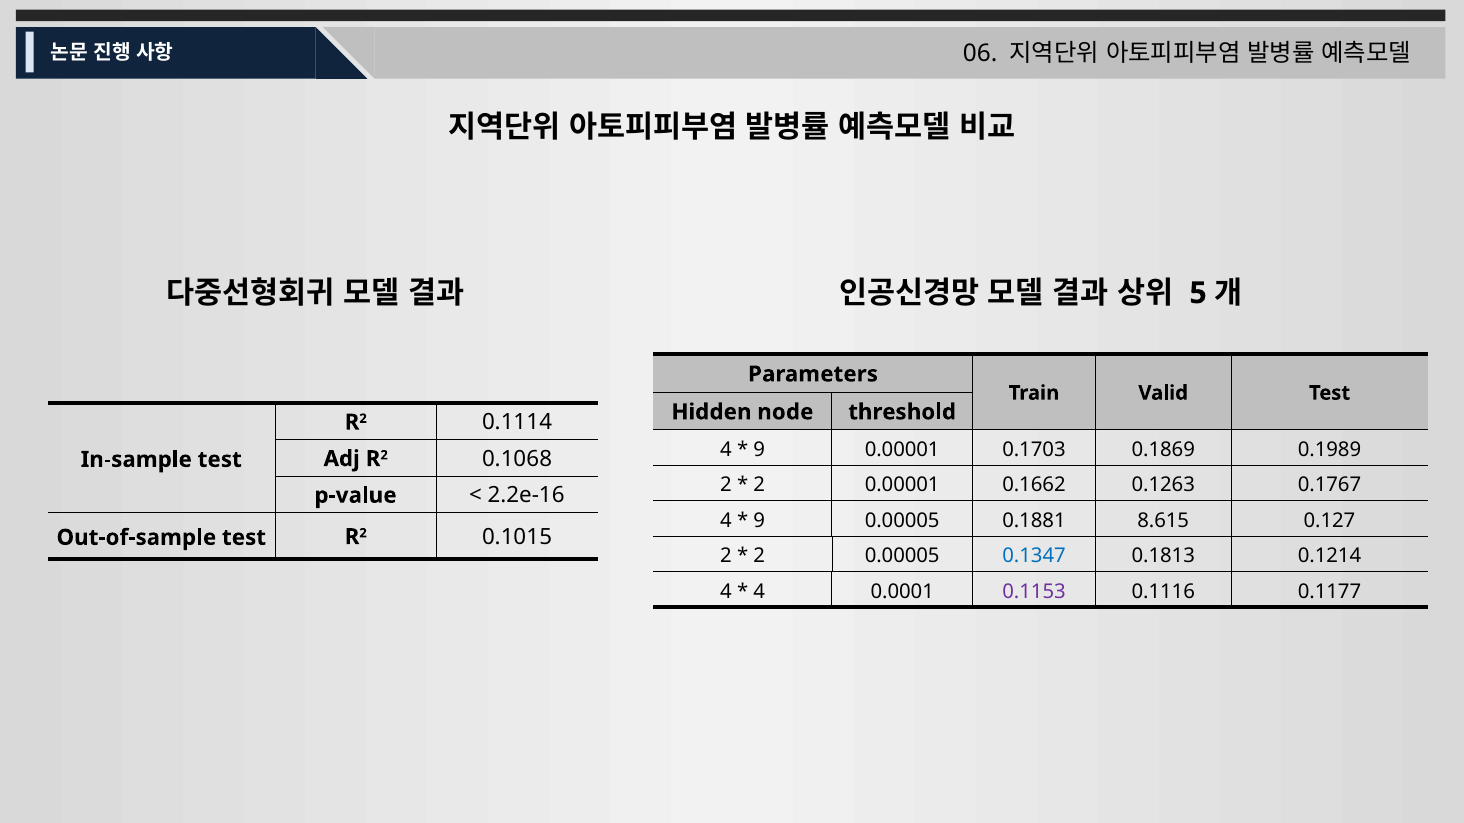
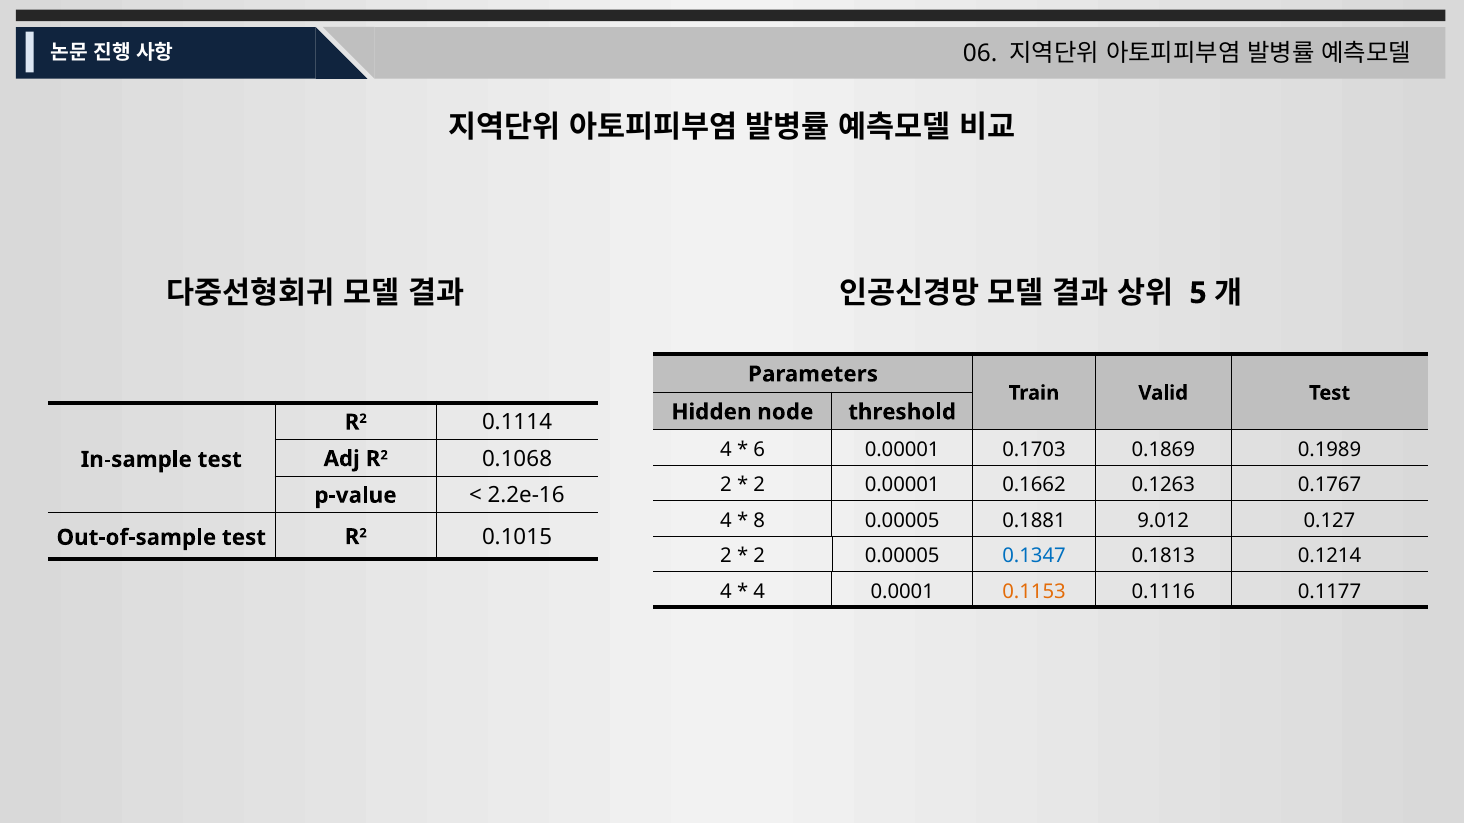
9: 9 -> 6 (759, 450)
9: 9 -> 8 (759, 521)
8.615: 8.615 -> 9.012 (1163, 521)
0.1153 colour: purple -> orange (1034, 592)
